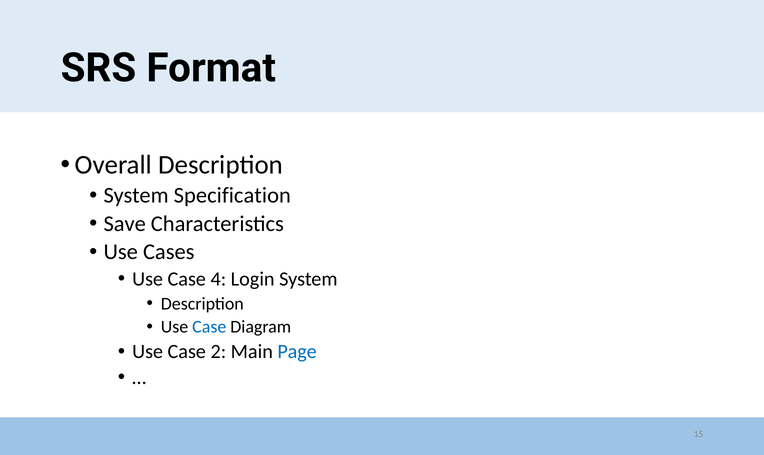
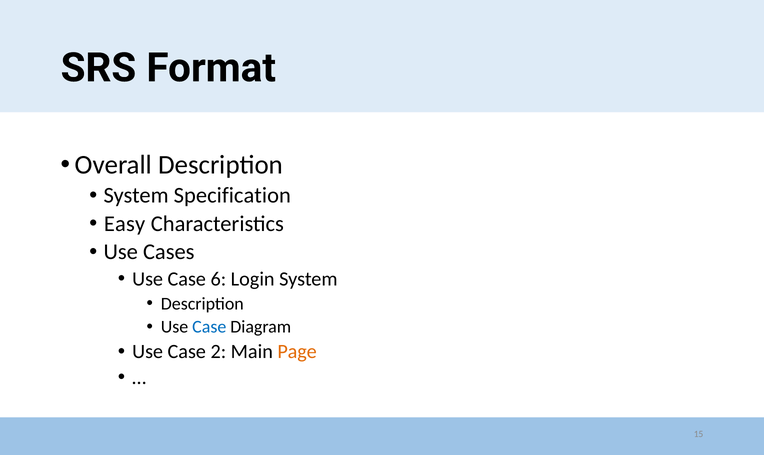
Save: Save -> Easy (125, 224)
4: 4 -> 6 (218, 279)
Page colour: blue -> orange (297, 351)
